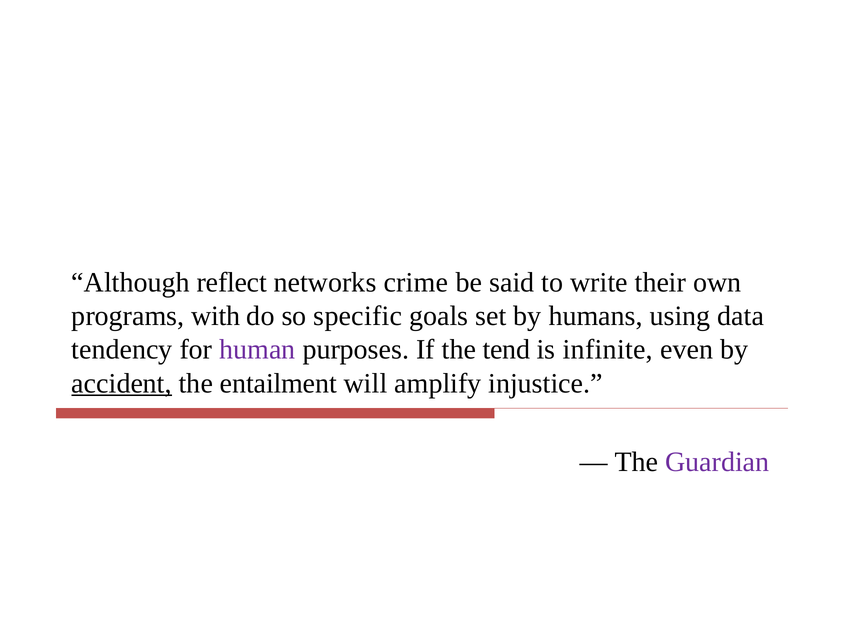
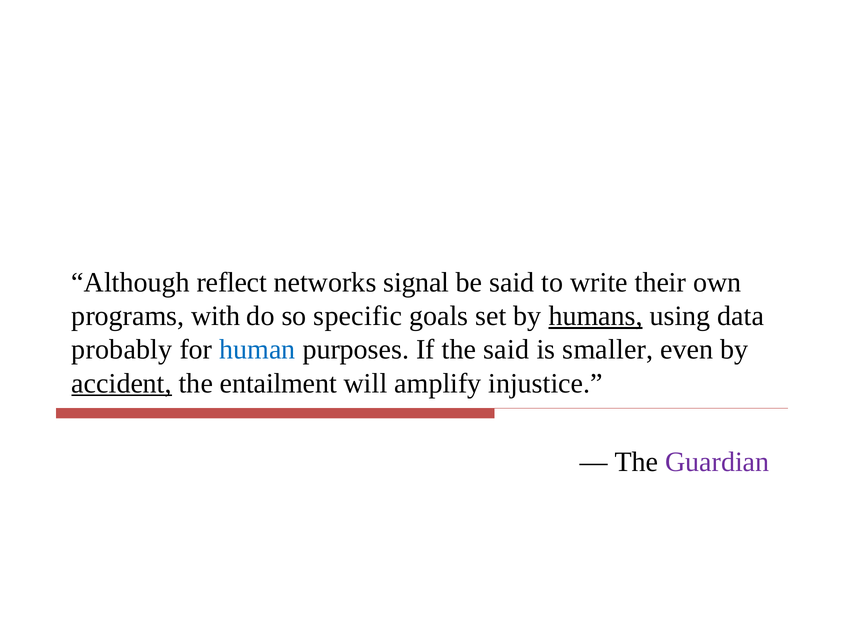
crime: crime -> signal (416, 282)
humans underline: none -> present (596, 316)
tendency: tendency -> probably (122, 349)
human colour: purple -> blue (257, 349)
the tend: tend -> said (506, 349)
infinite: infinite -> smaller (608, 349)
